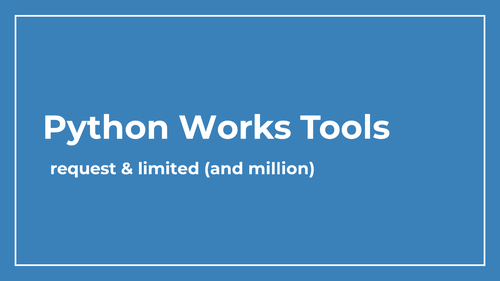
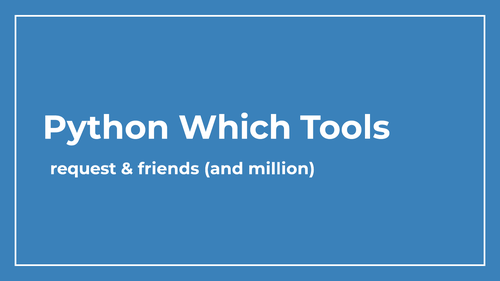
Works: Works -> Which (235, 128)
limited: limited -> friends (169, 169)
